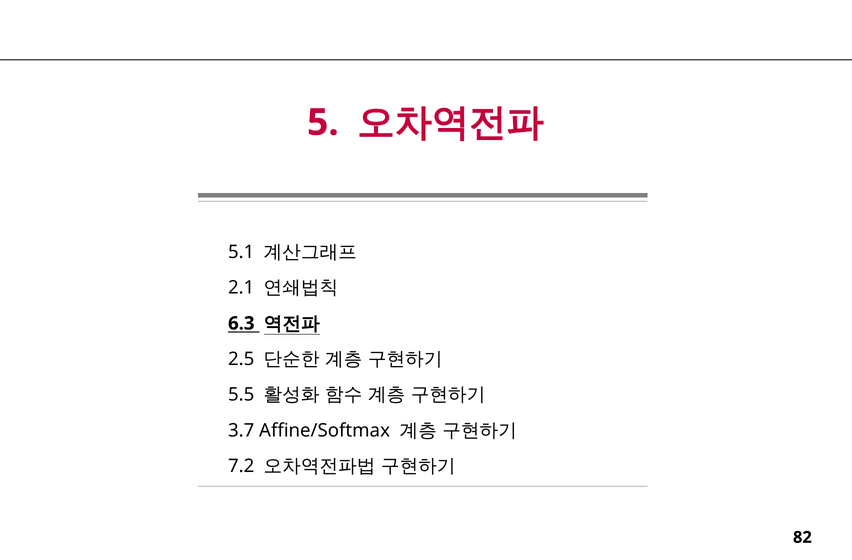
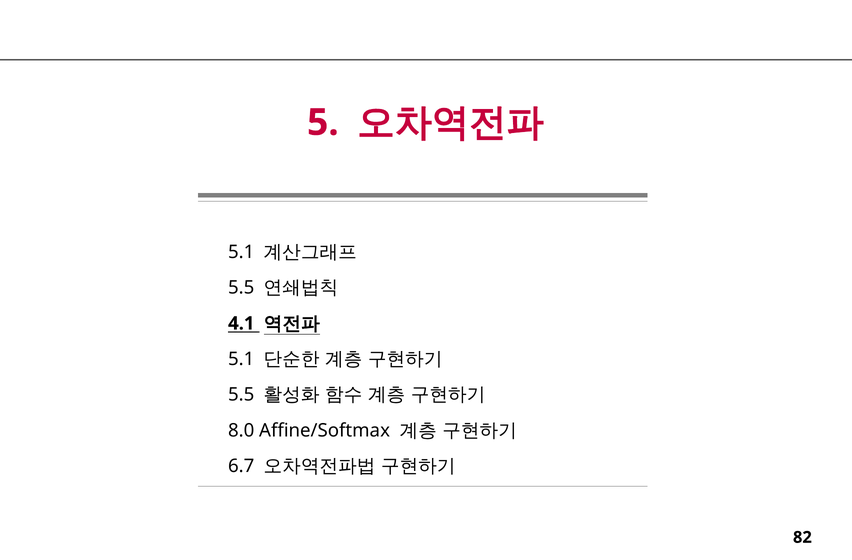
2.1: 2.1 -> 5.5 (241, 288)
6.3: 6.3 -> 4.1 (241, 323)
2.5: 2.5 -> 5.1 (241, 359)
3.7: 3.7 -> 8.0 (241, 430)
7.2: 7.2 -> 6.7 (241, 466)
